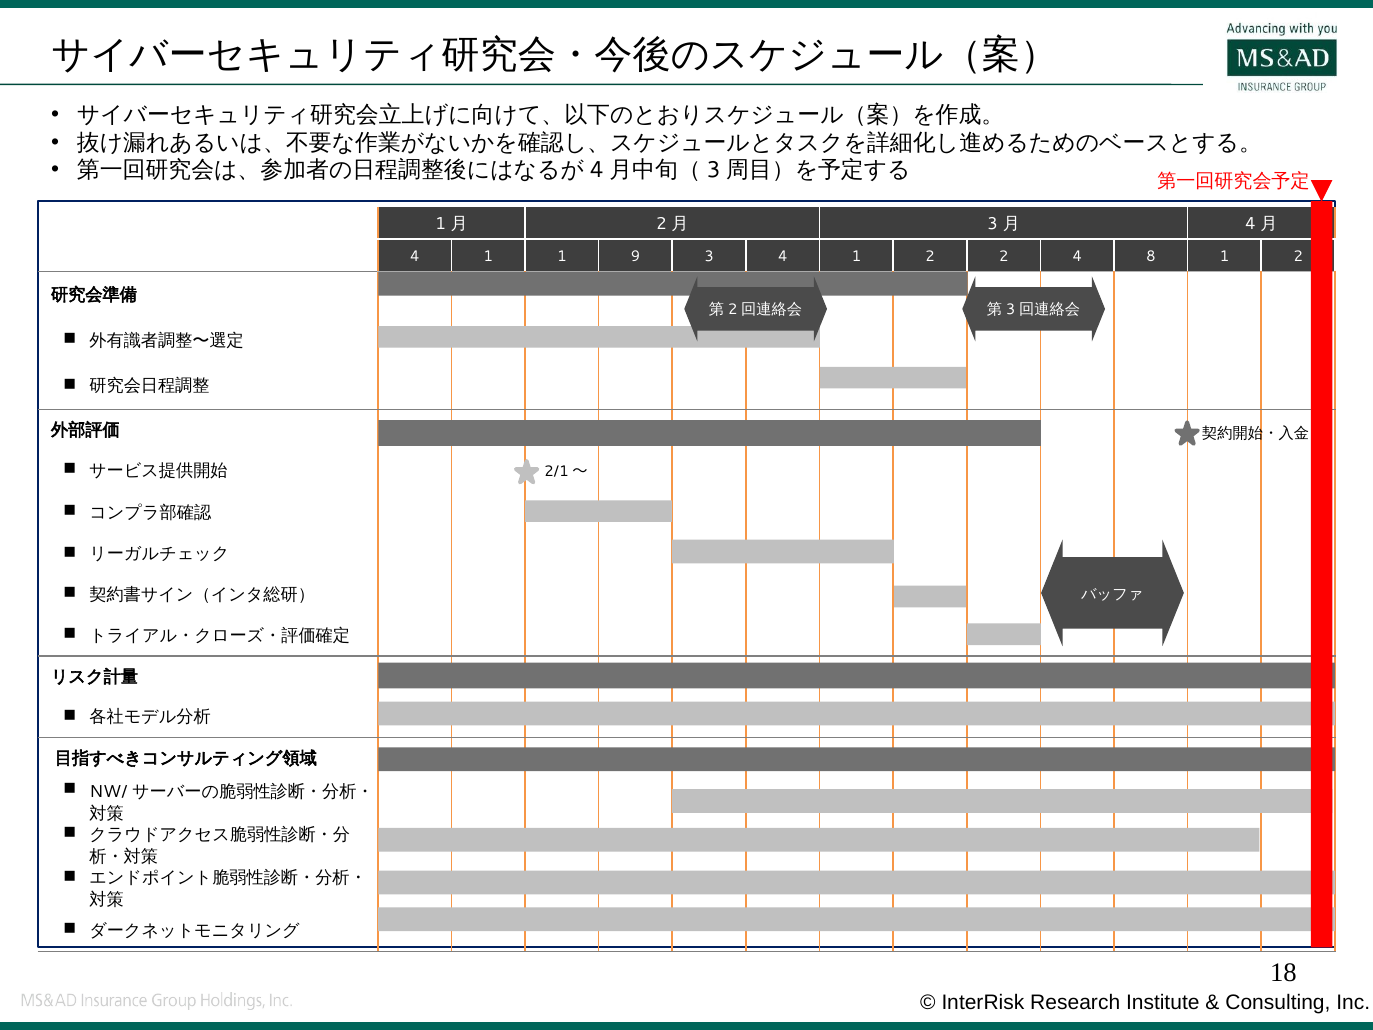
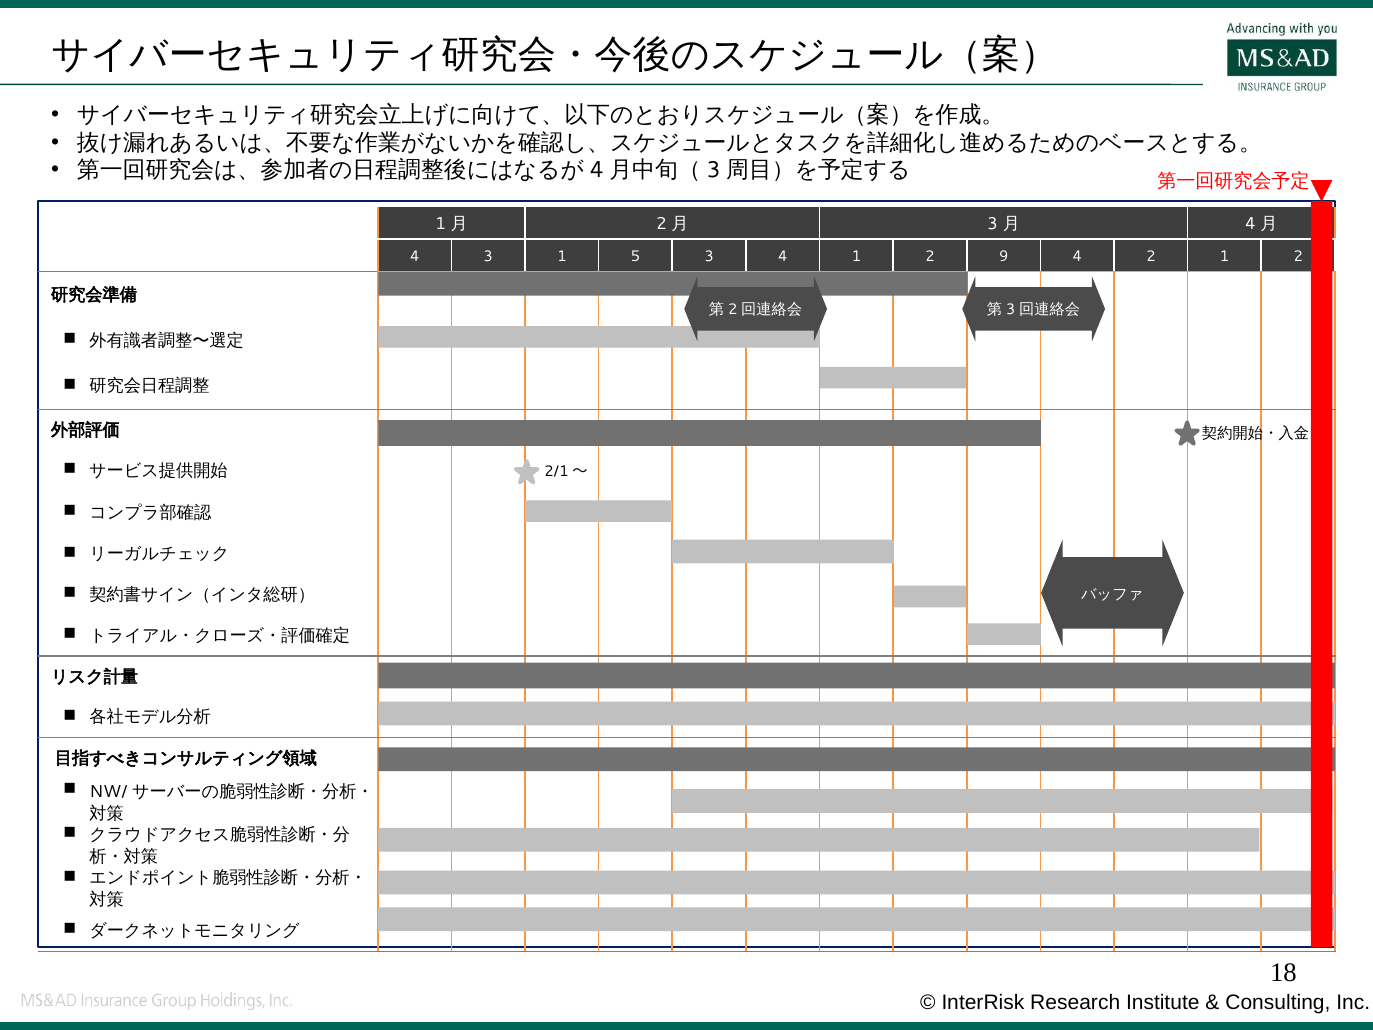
1: 1 -> 3 (488, 256)
9: 9 -> 5 (635, 256)
2 2: 2 -> 9 (1004, 256)
4 8: 8 -> 2 (1151, 256)
